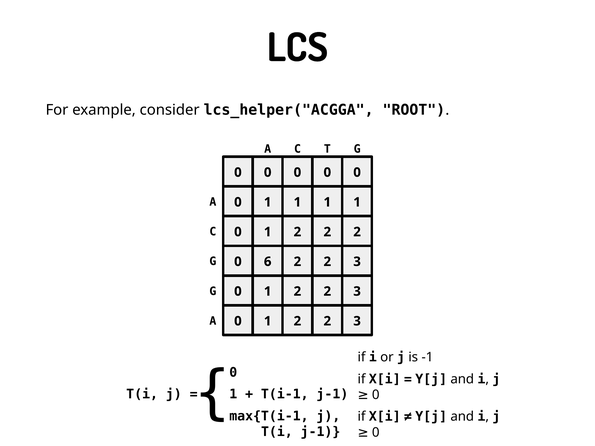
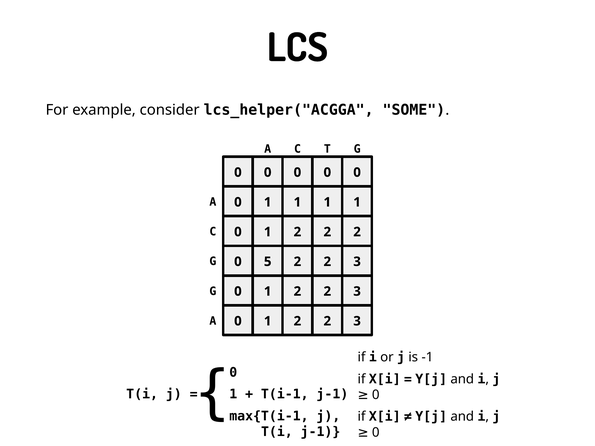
ROOT: ROOT -> SOME (414, 110)
6: 6 -> 5 (268, 262)
